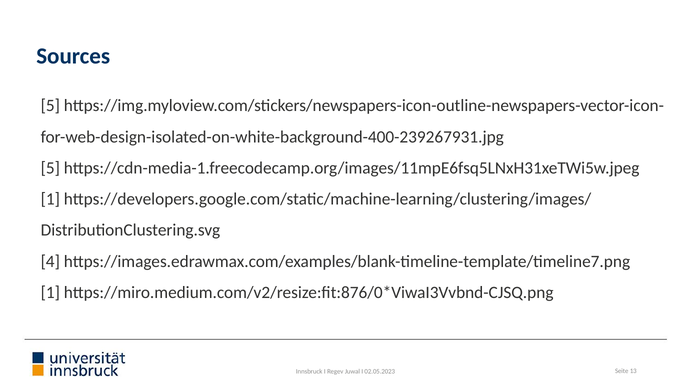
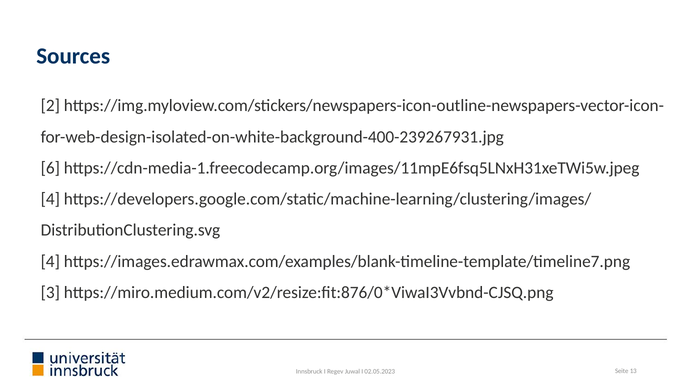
5: 5 -> 2 (50, 106)
5: 5 -> 6 (50, 168)
1: 1 -> 4 (50, 199)
1: 1 -> 3 (50, 292)
